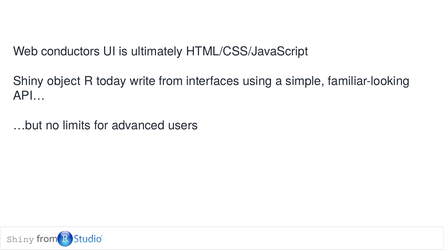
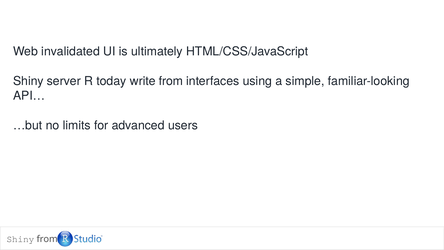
conductors: conductors -> invalidated (71, 51)
object: object -> server (64, 81)
